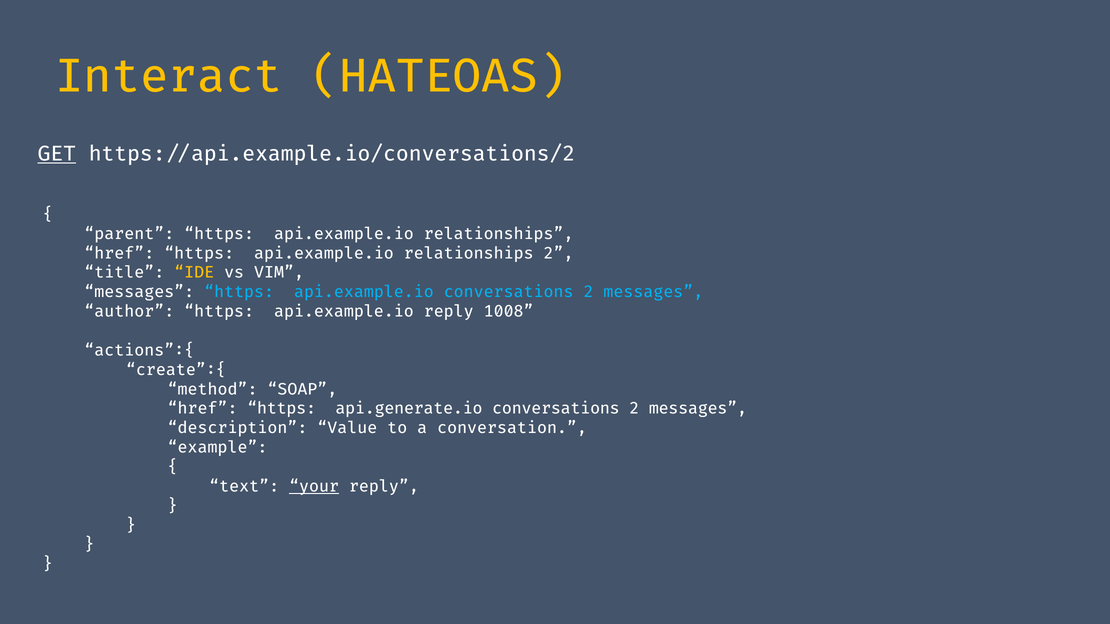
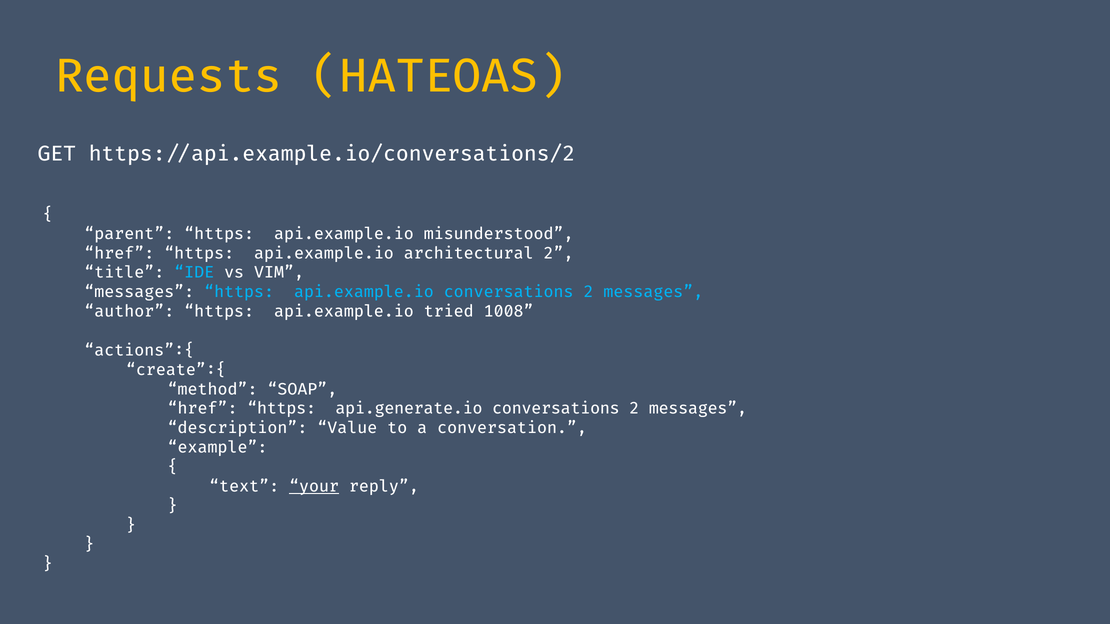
Interact: Interact -> Requests (169, 77)
GET underline: present -> none (57, 154)
https://api.example.io/relationships: https://api.example.io/relationships -> https://api.example.io/misunderstood (379, 234)
https://api.example.io/relationships/2: https://api.example.io/relationships/2 -> https://api.example.io/architectural/2 (369, 253)
IDE colour: yellow -> light blue (194, 273)
https://api.example.io/reply/1008: https://api.example.io/reply/1008 -> https://api.example.io/tried/1008 (359, 312)
